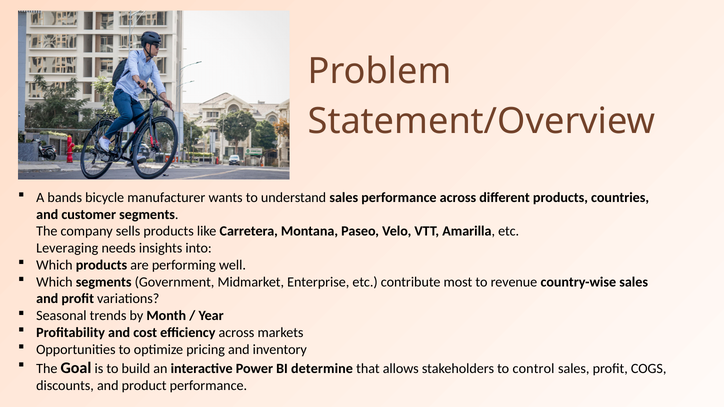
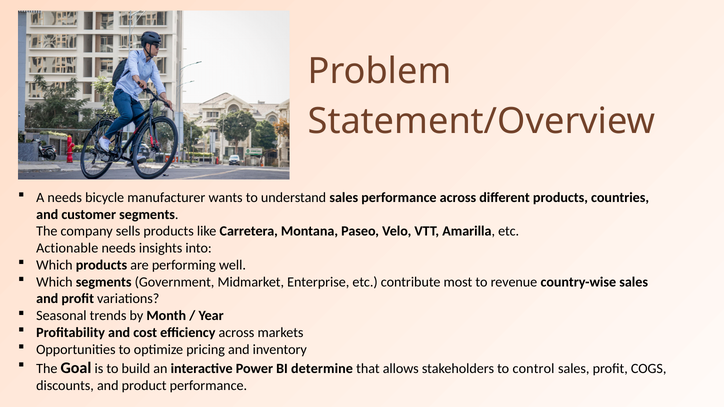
A bands: bands -> needs (65, 198)
Leveraging: Leveraging -> Actionable (67, 248)
